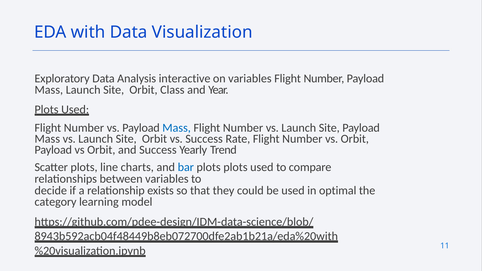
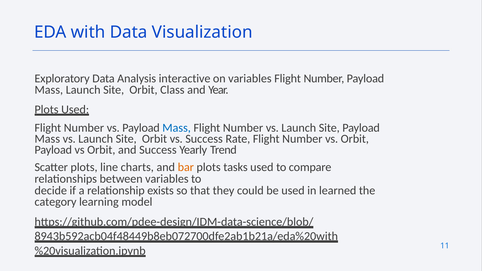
bar colour: blue -> orange (186, 167)
plots plots: plots -> tasks (236, 167)
optimal: optimal -> learned (338, 190)
